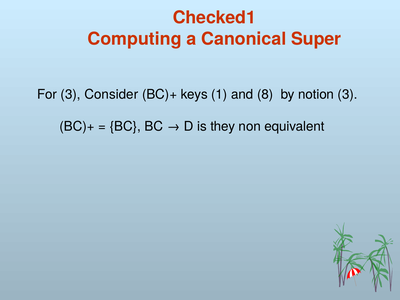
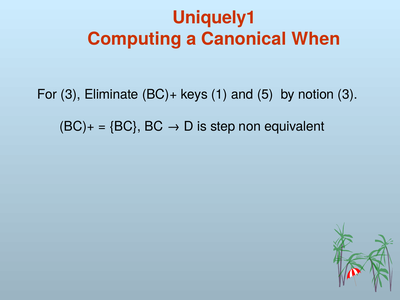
Checked1: Checked1 -> Uniquely1 (214, 18)
Super: Super -> When (316, 39)
Consider: Consider -> Eliminate (111, 94)
8: 8 -> 5 (265, 94)
they: they -> step (223, 126)
